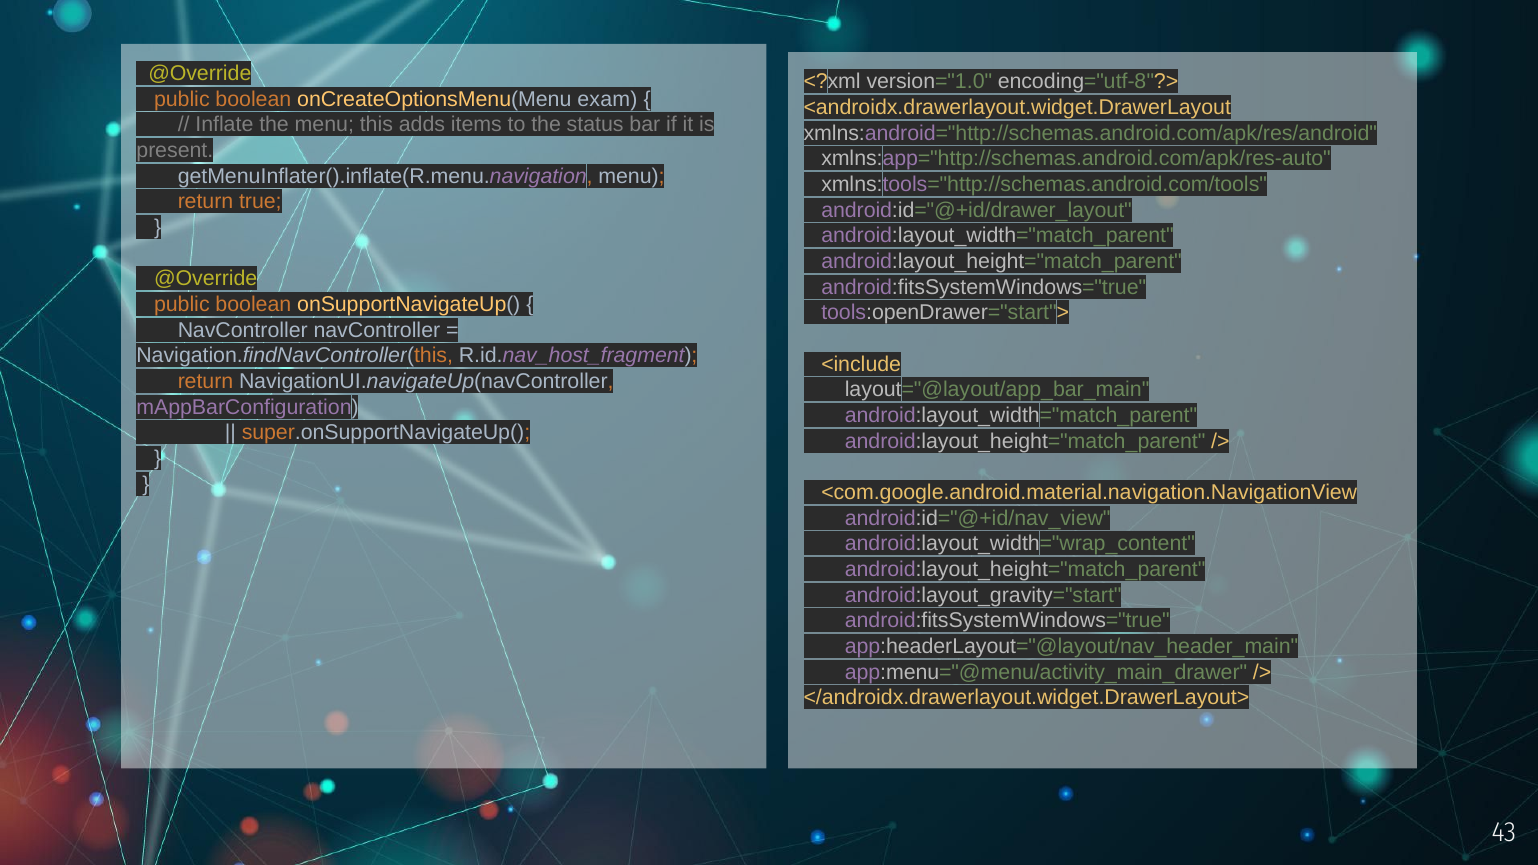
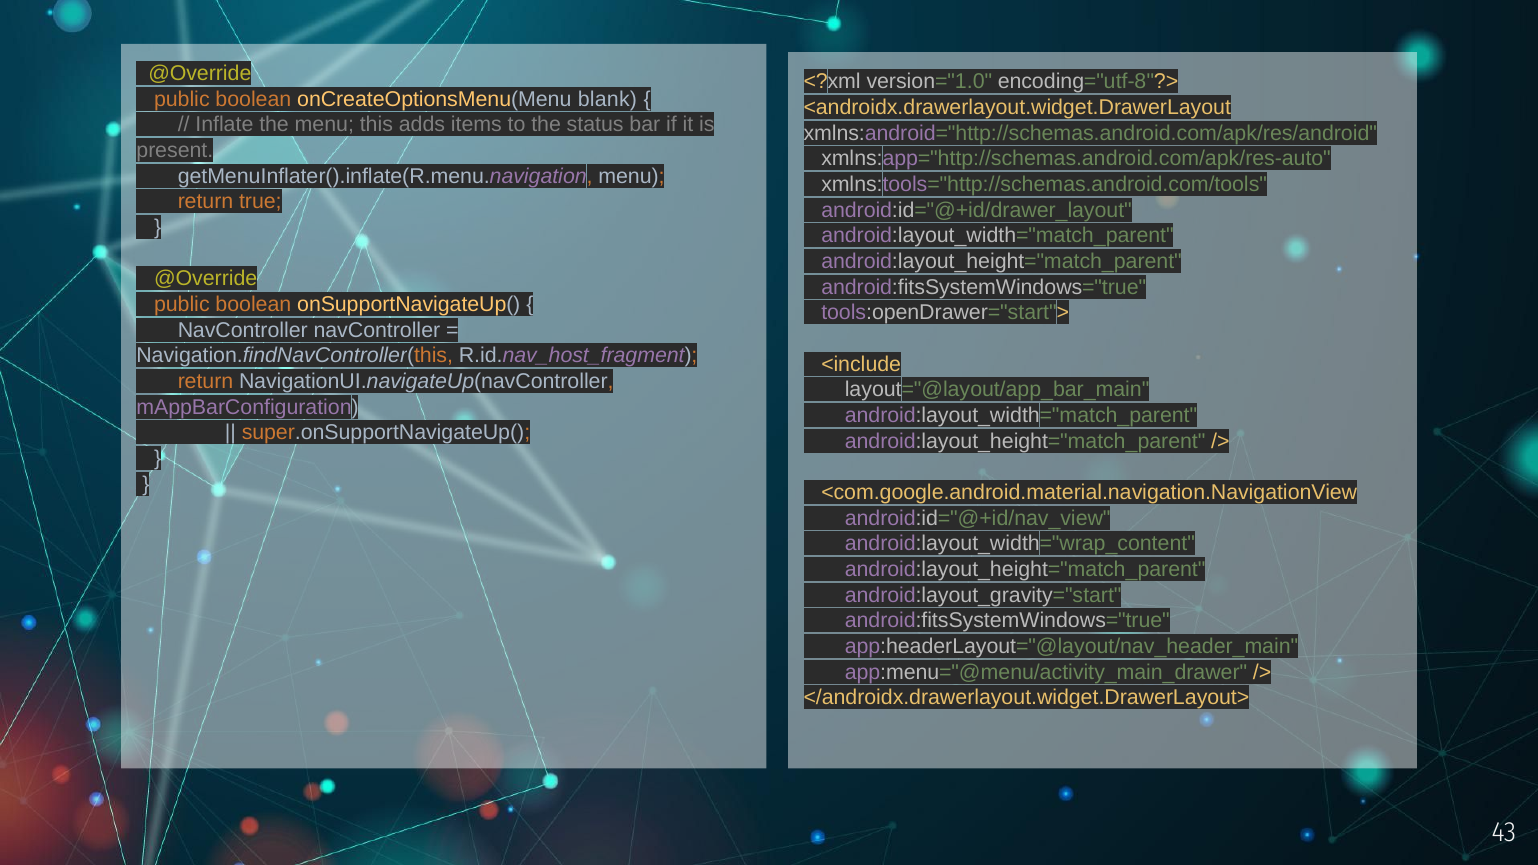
exam: exam -> blank (607, 99)
